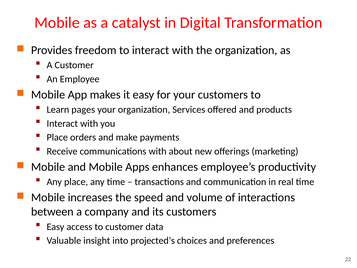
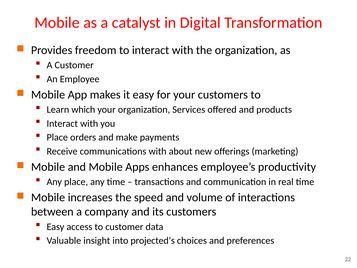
pages: pages -> which (83, 110)
